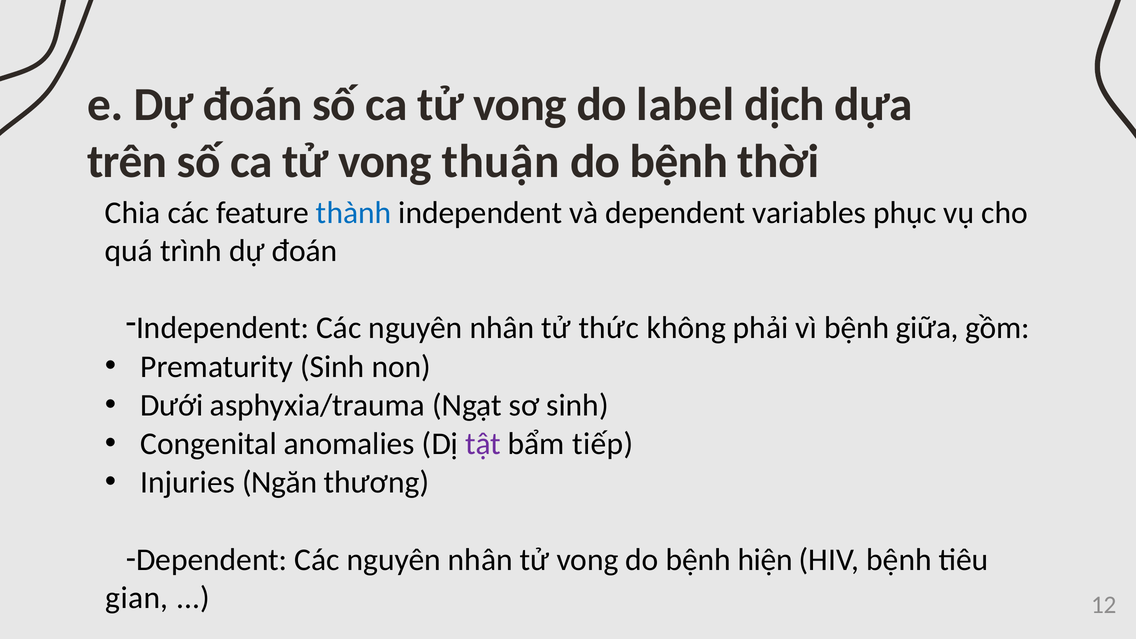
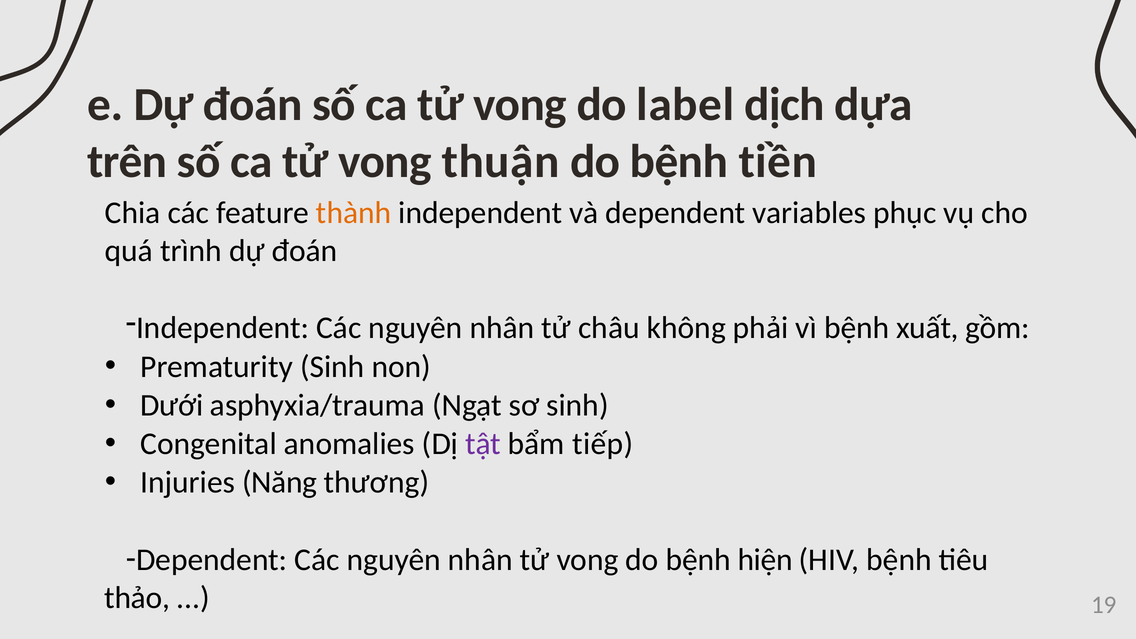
thời: thời -> tiền (778, 162)
thành colour: blue -> orange (354, 213)
thức: thức -> châu (609, 328)
giữa: giữa -> xuất (927, 328)
Ngăn: Ngăn -> Năng (280, 483)
gian: gian -> thảo (137, 598)
12: 12 -> 19 (1104, 605)
